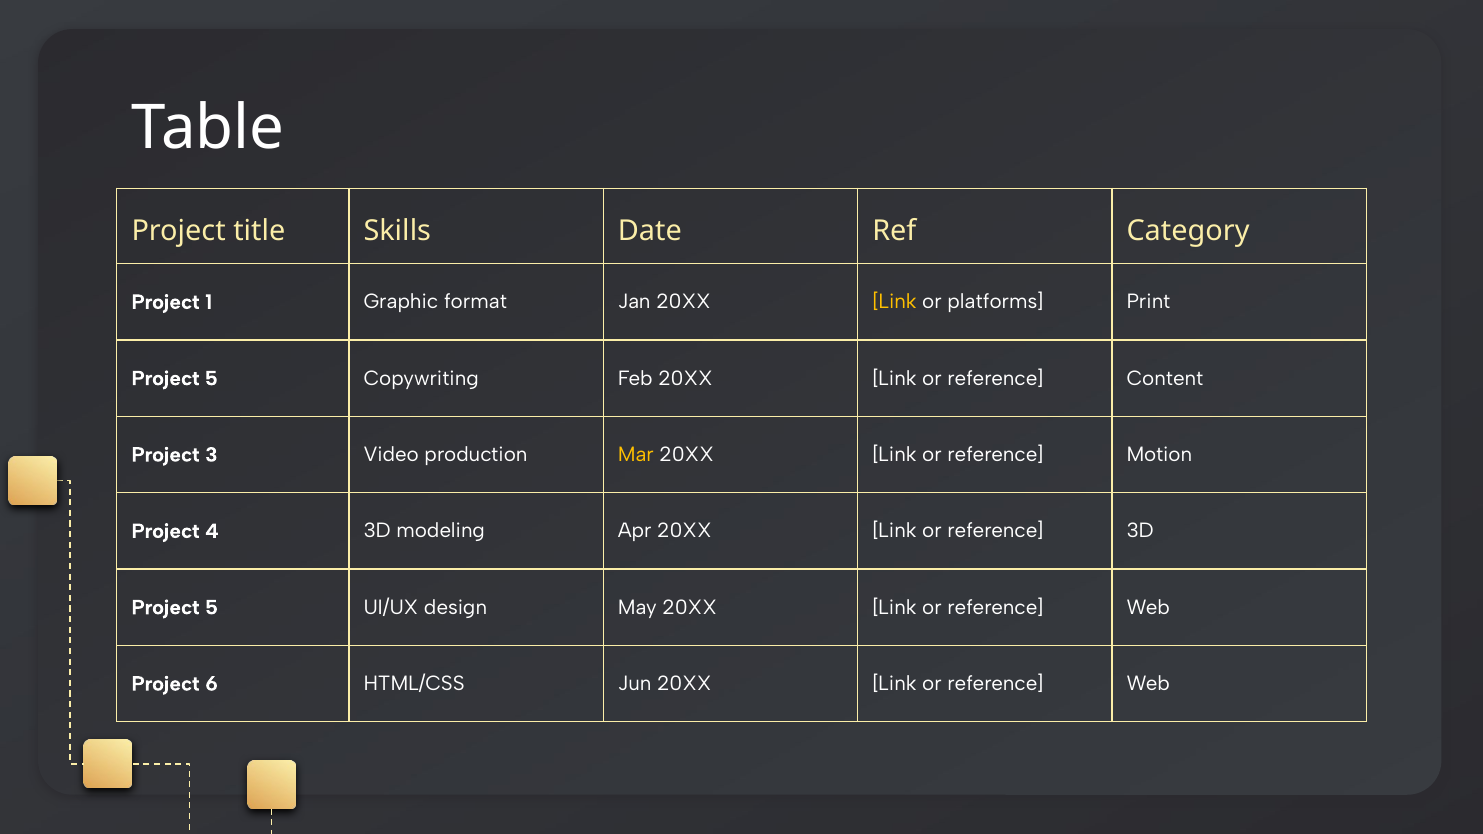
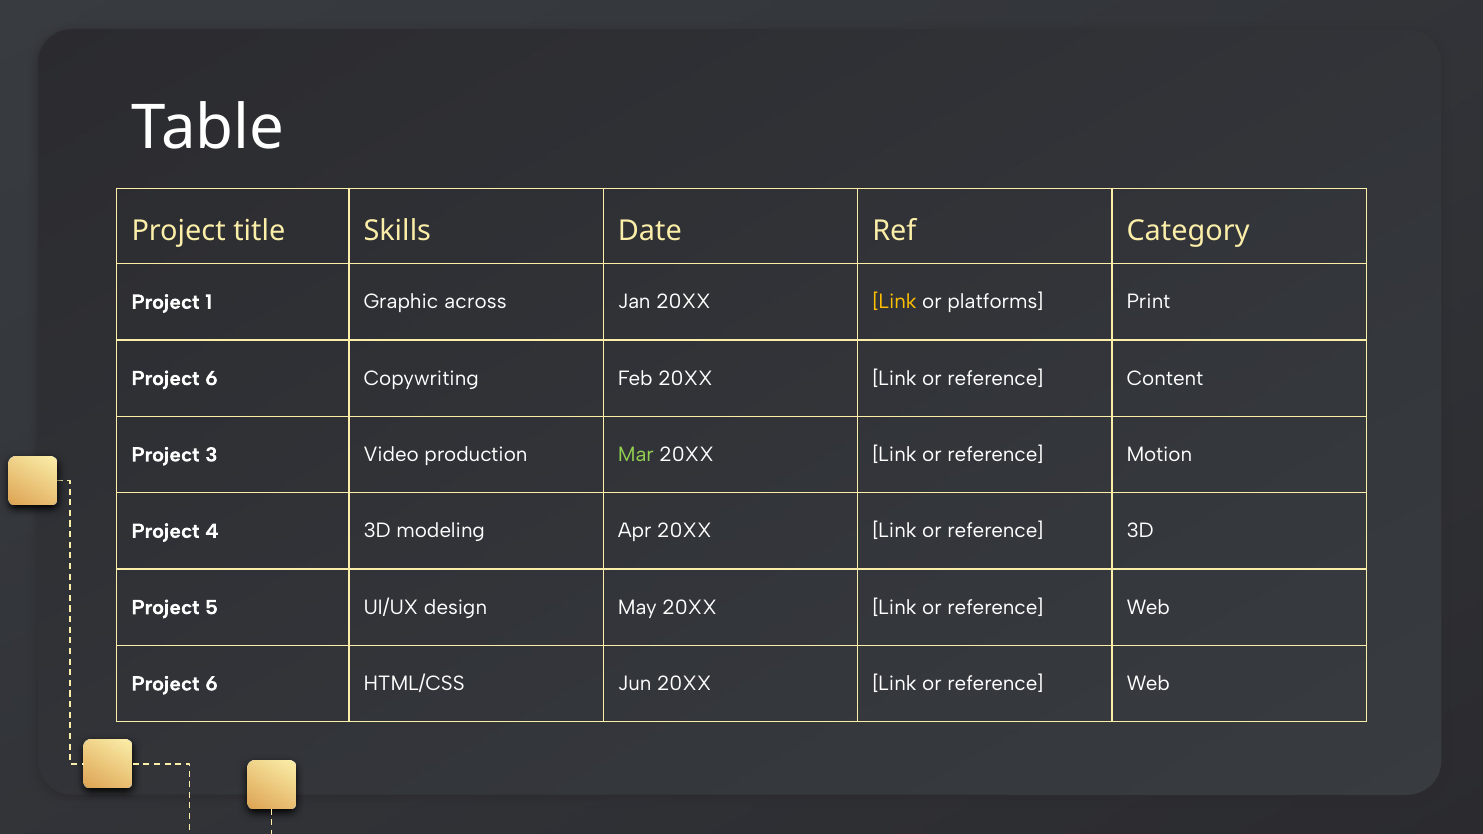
format: format -> across (476, 302)
5: 5 -> 6 (211, 379)
Mar colour: yellow -> light green (636, 455)
